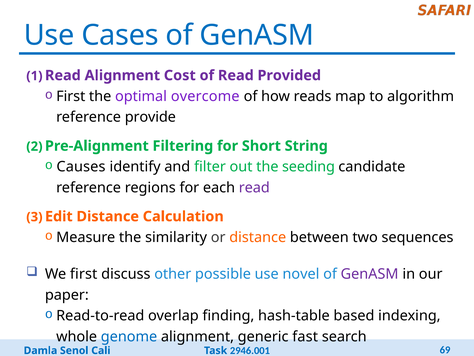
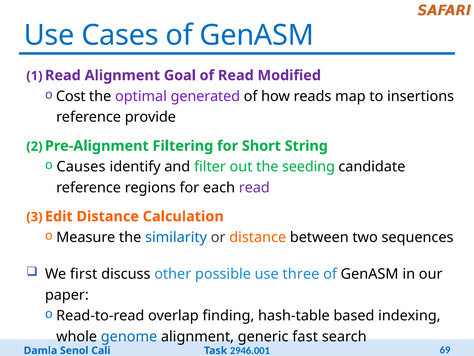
Cost: Cost -> Goal (180, 75)
Provided: Provided -> Modified (289, 75)
First: First -> Cost (71, 96)
overcome: overcome -> generated (205, 96)
algorithm: algorithm -> insertions (421, 96)
similarity colour: black -> blue (176, 237)
novel: novel -> three (301, 274)
GenASM colour: purple -> black (370, 274)
